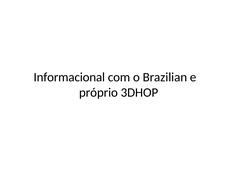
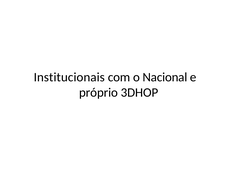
Informacional: Informacional -> Institucionais (69, 77)
Brazilian: Brazilian -> Nacional (165, 77)
